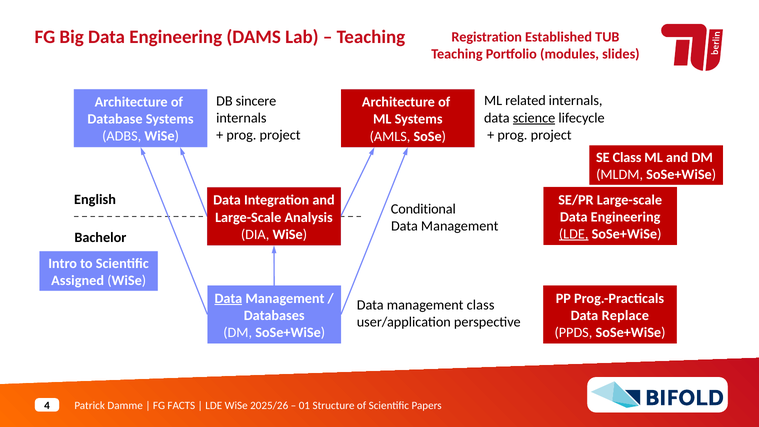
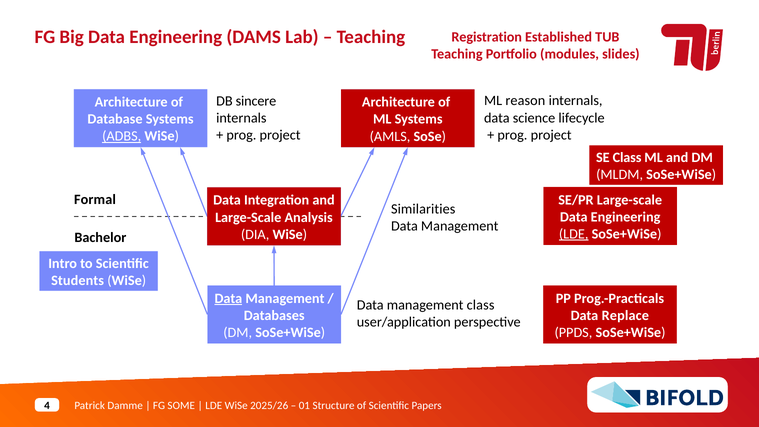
related: related -> reason (525, 101)
science underline: present -> none (534, 118)
ADBS underline: none -> present (122, 136)
English: English -> Formal (95, 200)
Conditional: Conditional -> Similarities (423, 209)
Assigned: Assigned -> Students (78, 280)
FACTS: FACTS -> SOME (181, 405)
